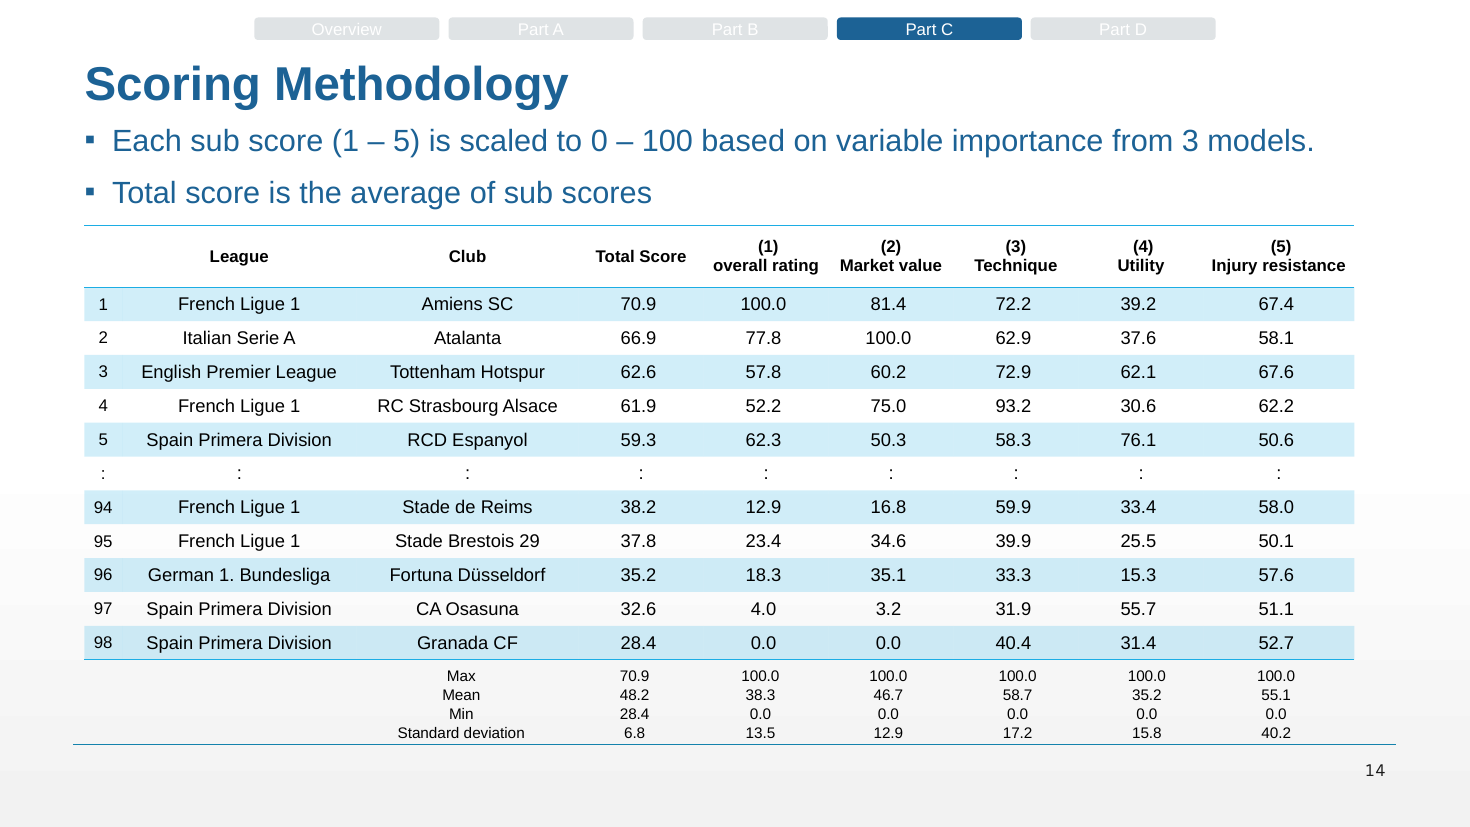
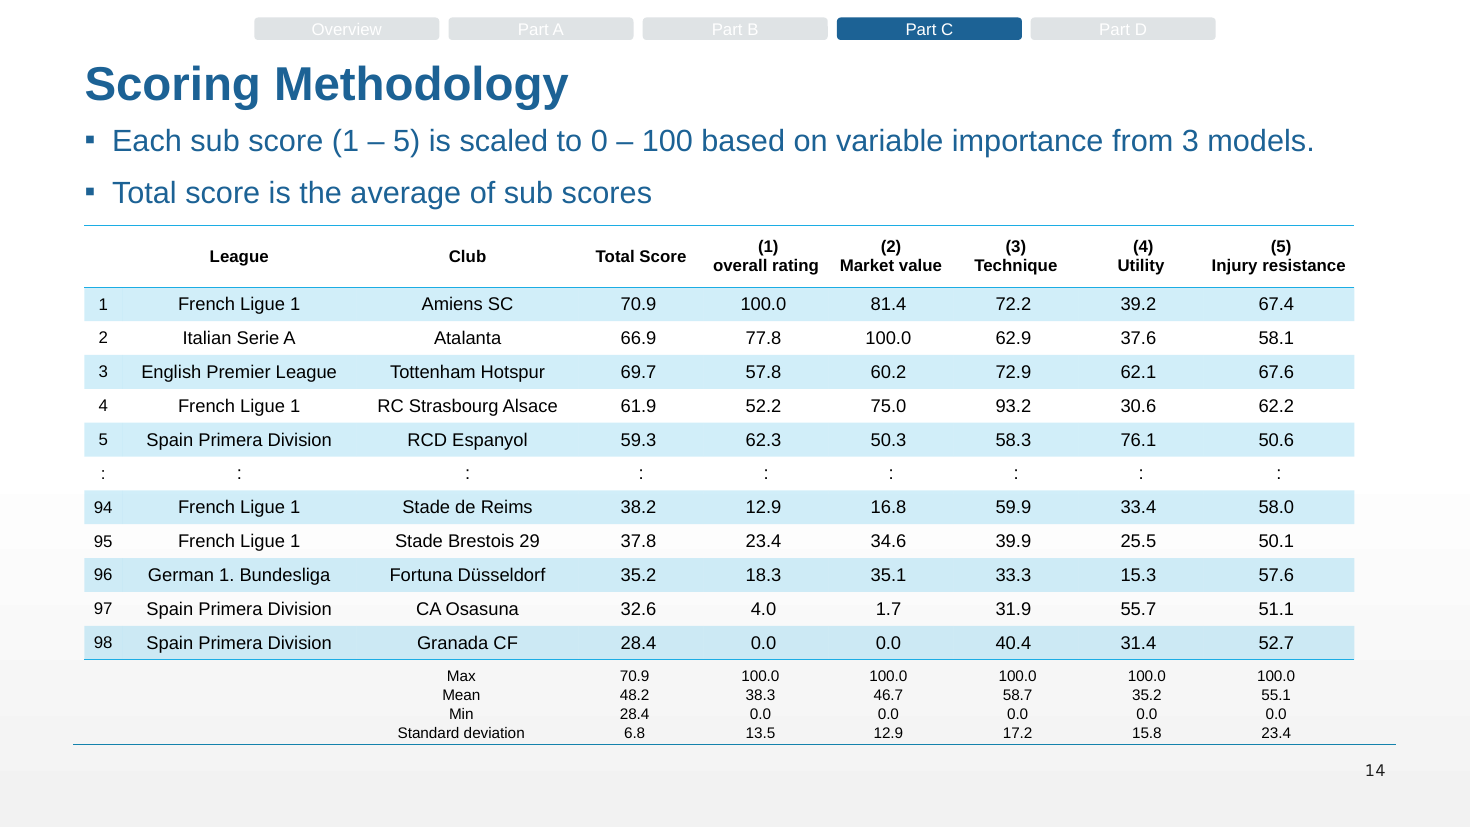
62.6: 62.6 -> 69.7 (639, 372)
3.2: 3.2 -> 1.7 (889, 609)
15.8 40.2: 40.2 -> 23.4 (1276, 733)
